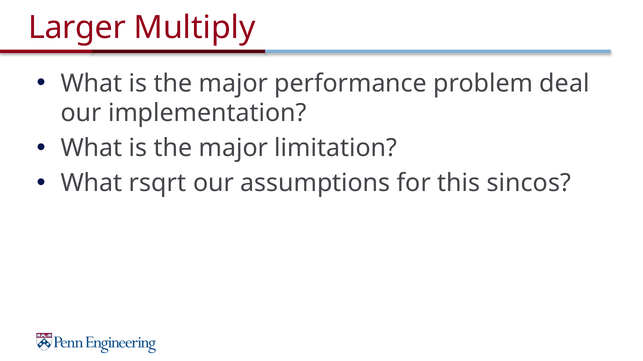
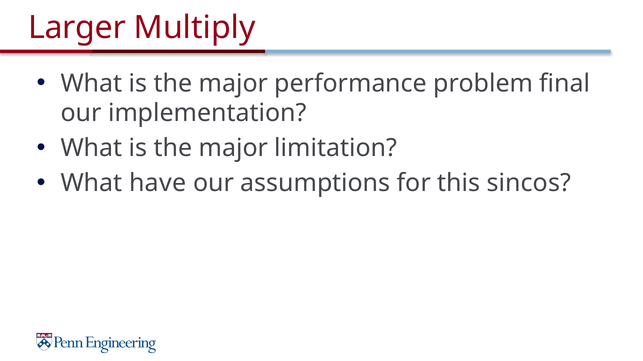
deal: deal -> final (565, 83)
rsqrt: rsqrt -> have (158, 184)
